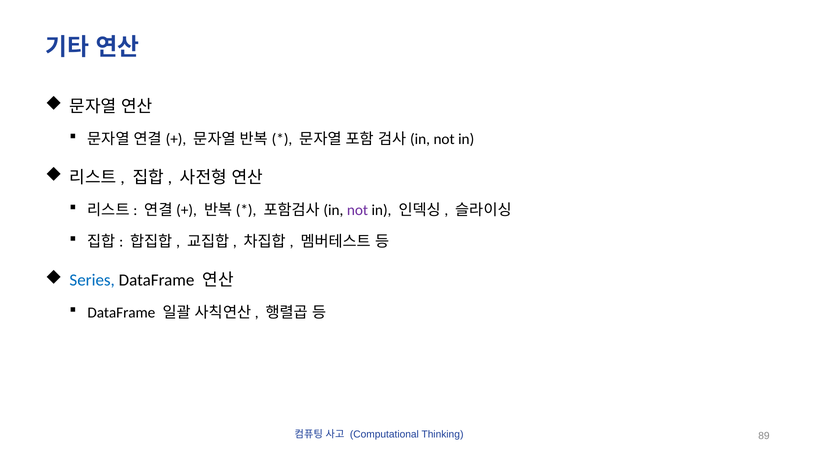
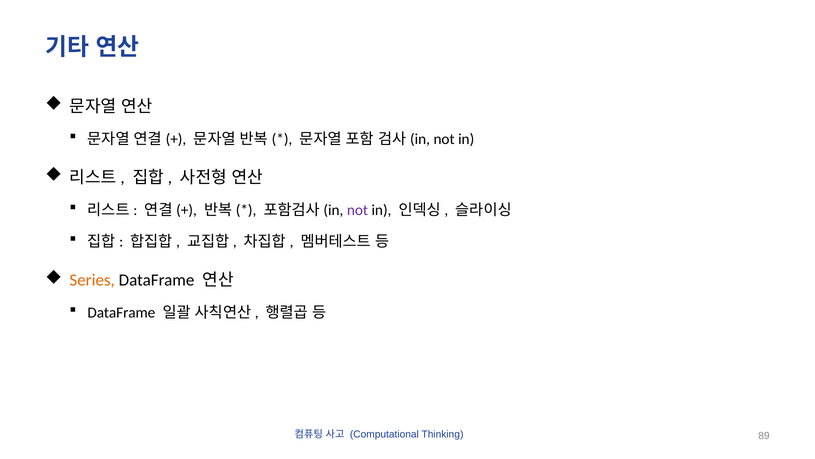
Series colour: blue -> orange (92, 280)
